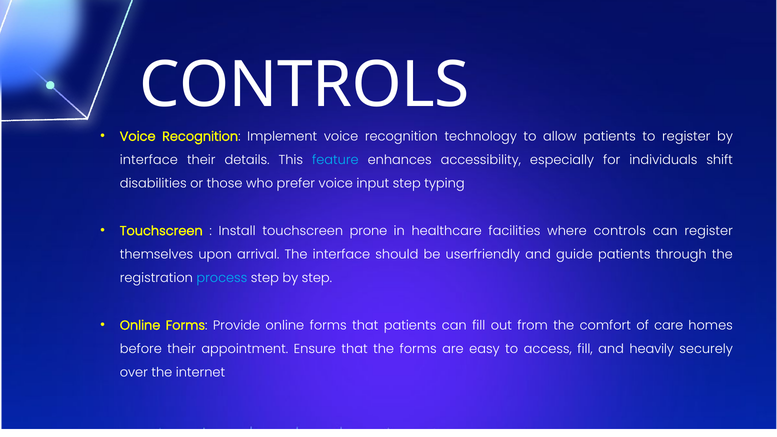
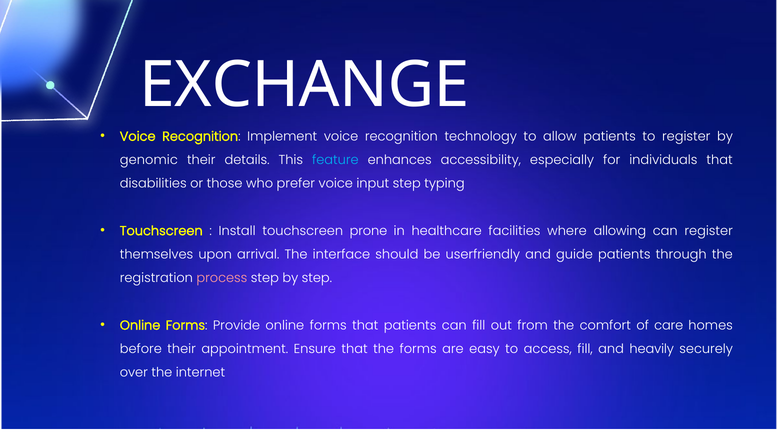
CONTROLS: CONTROLS -> EXCHANGE (304, 85)
interface: interface -> genomic (149, 160)
individuals shift: shift -> that (720, 160)
where controls: controls -> allowing (620, 231)
process colour: light blue -> pink (222, 278)
